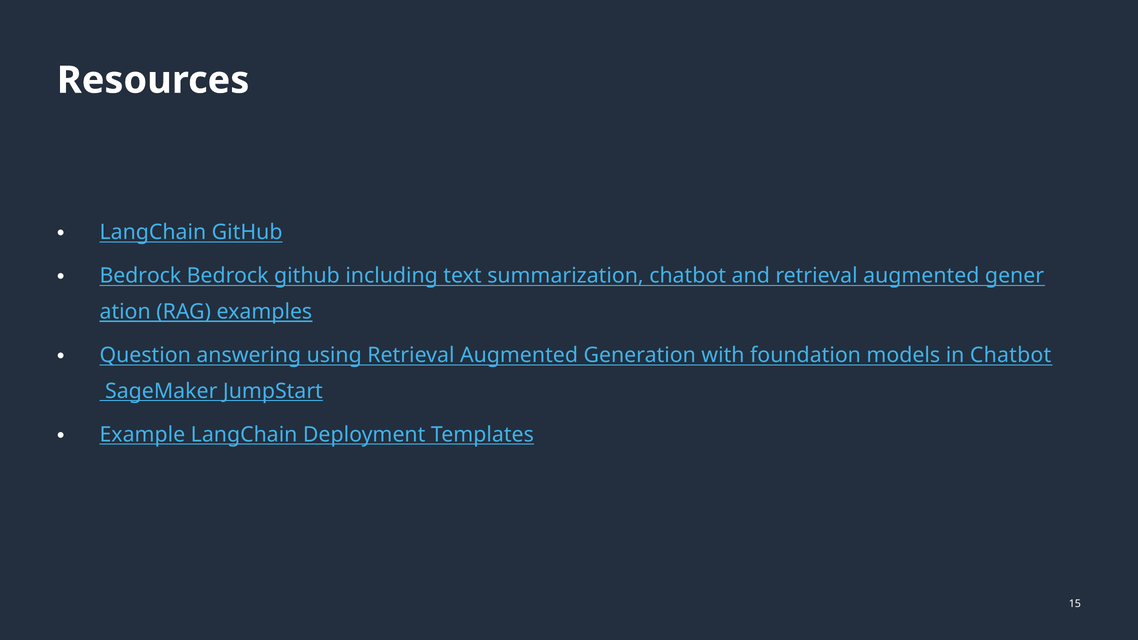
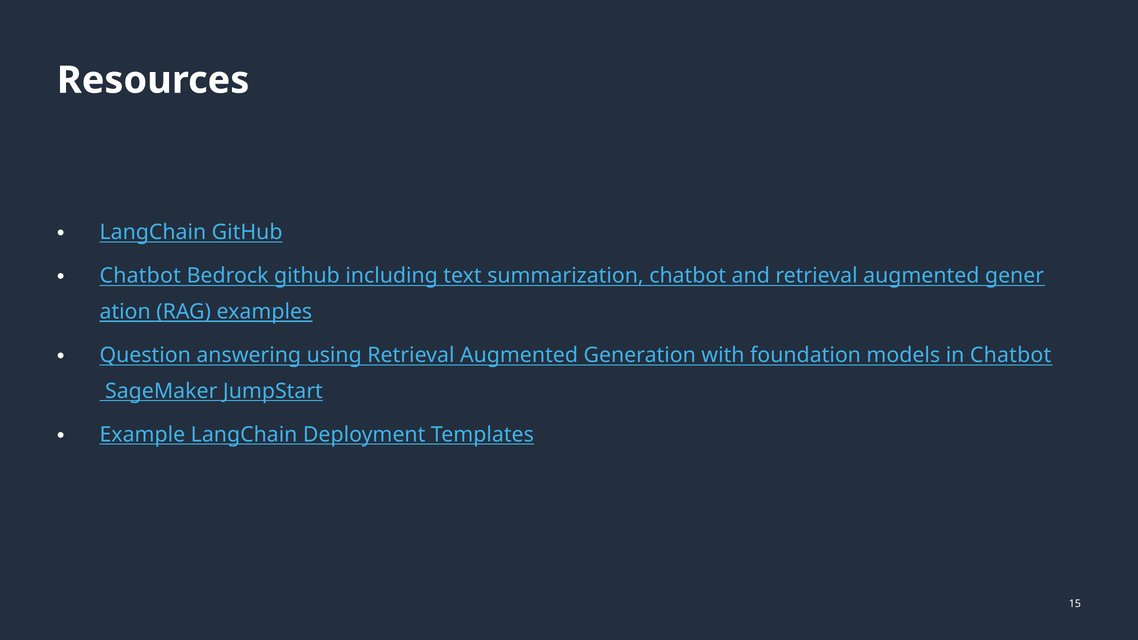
Bedrock: Bedrock -> Chatbot (140, 276)
